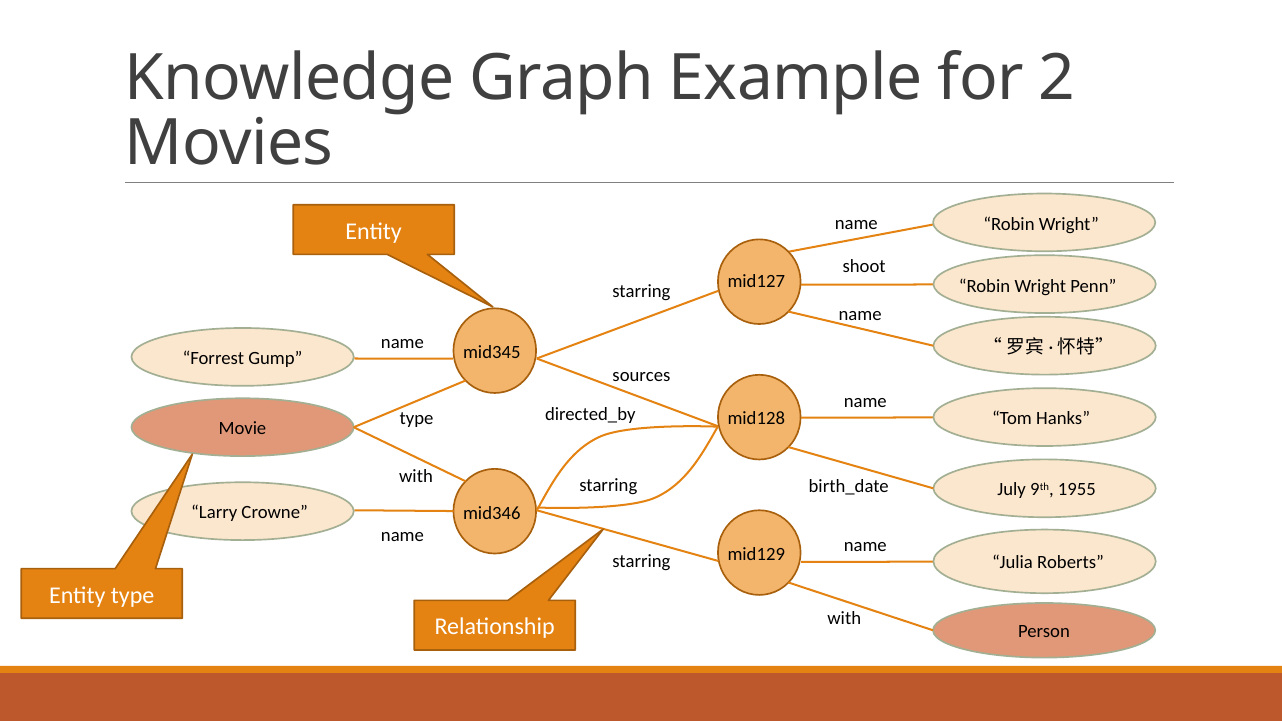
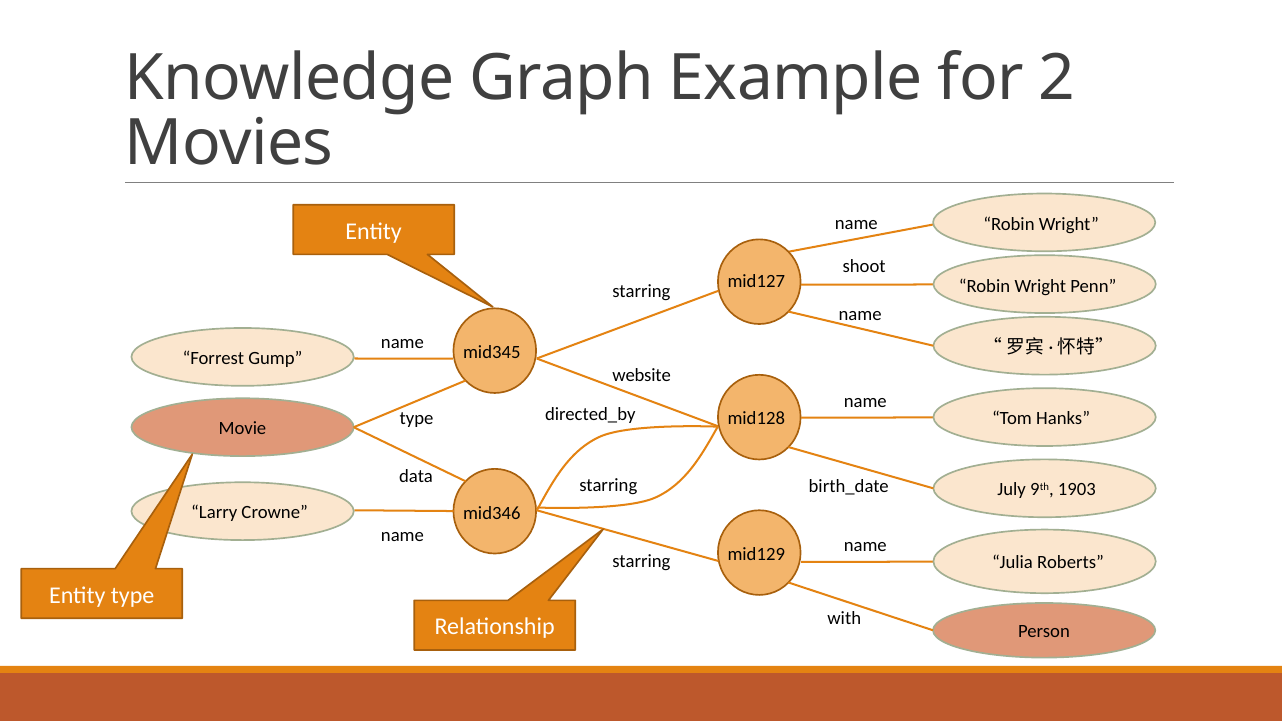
sources: sources -> website (642, 376)
with: with -> data (416, 476)
1955: 1955 -> 1903 (1077, 490)
